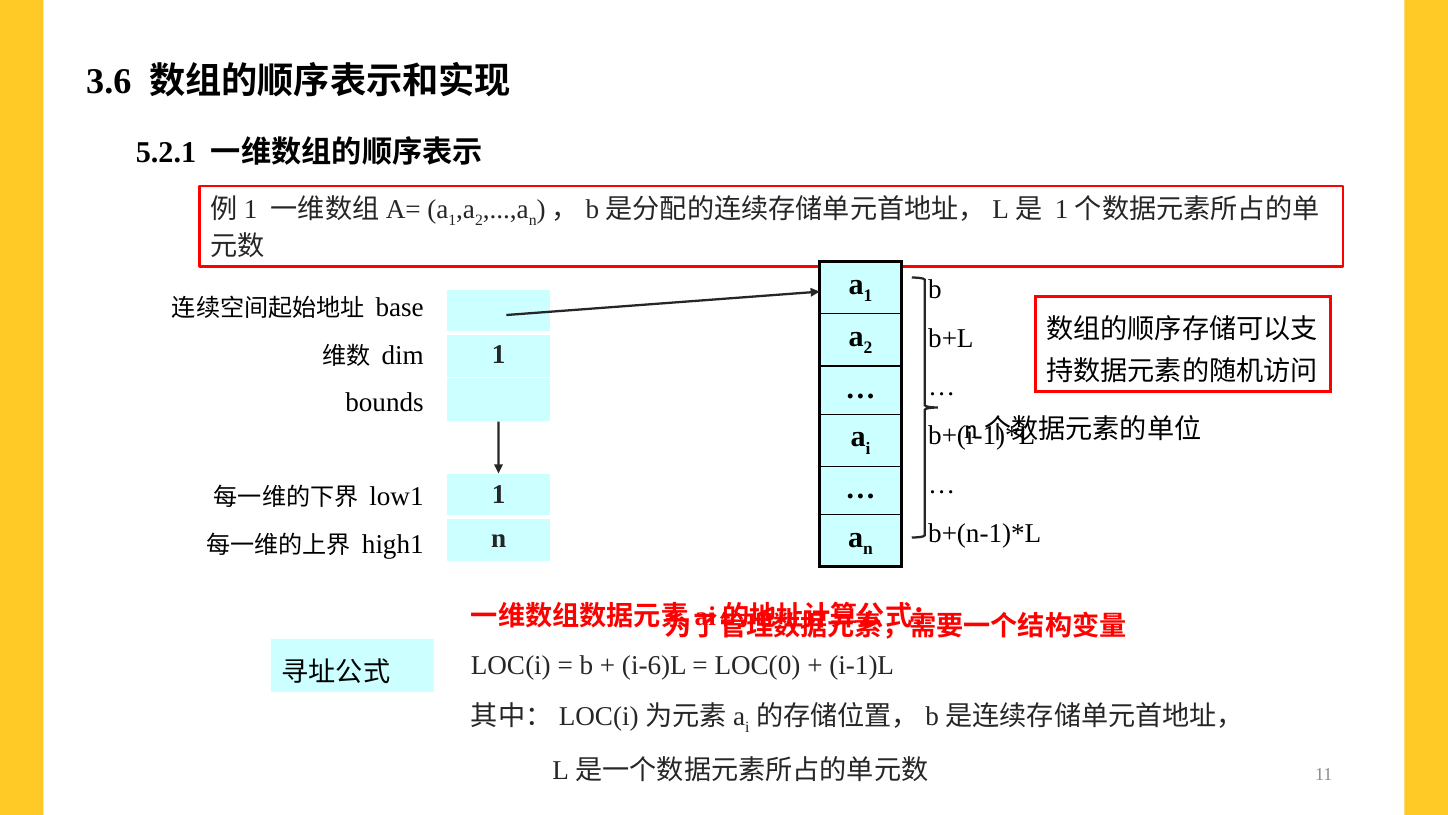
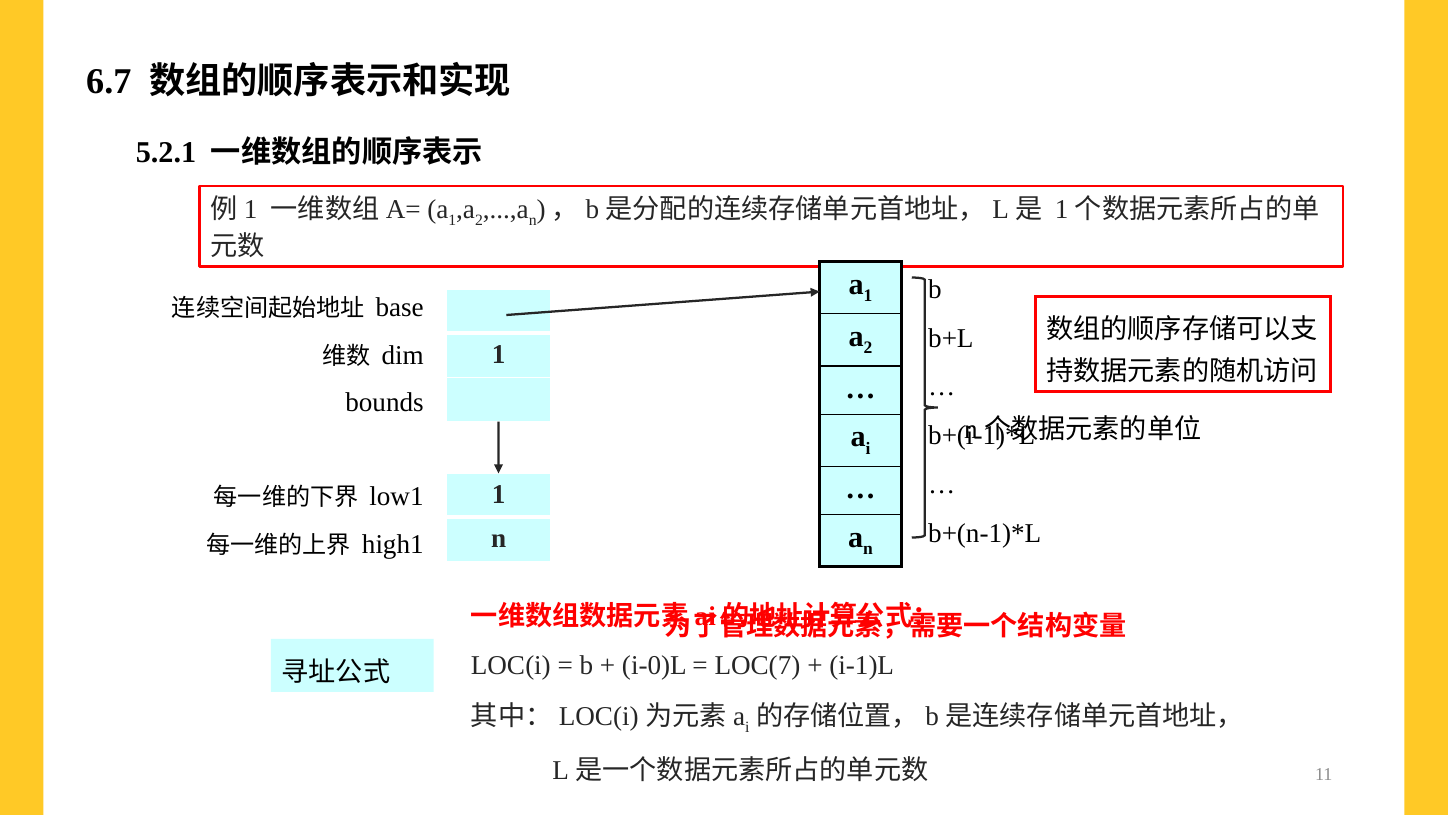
3.6: 3.6 -> 6.7 (109, 82)
i-6)L: i-6)L -> i-0)L (654, 665)
LOC(0: LOC(0 -> LOC(7 (757, 665)
